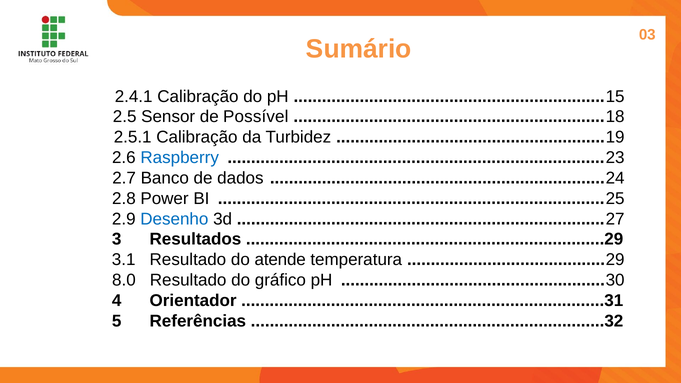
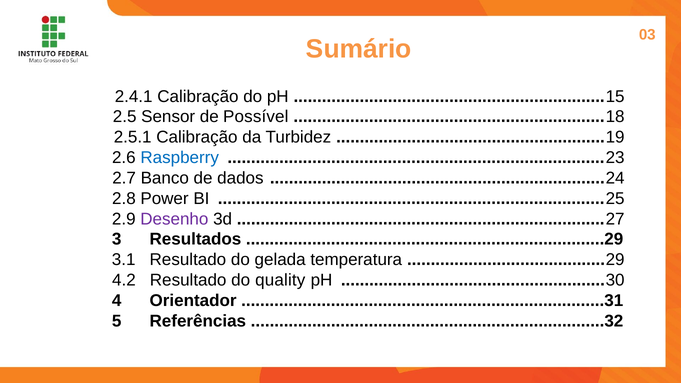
Desenho colour: blue -> purple (174, 219)
atende: atende -> gelada (280, 260)
8.0: 8.0 -> 4.2 (124, 280)
gráfico: gráfico -> quality (280, 280)
